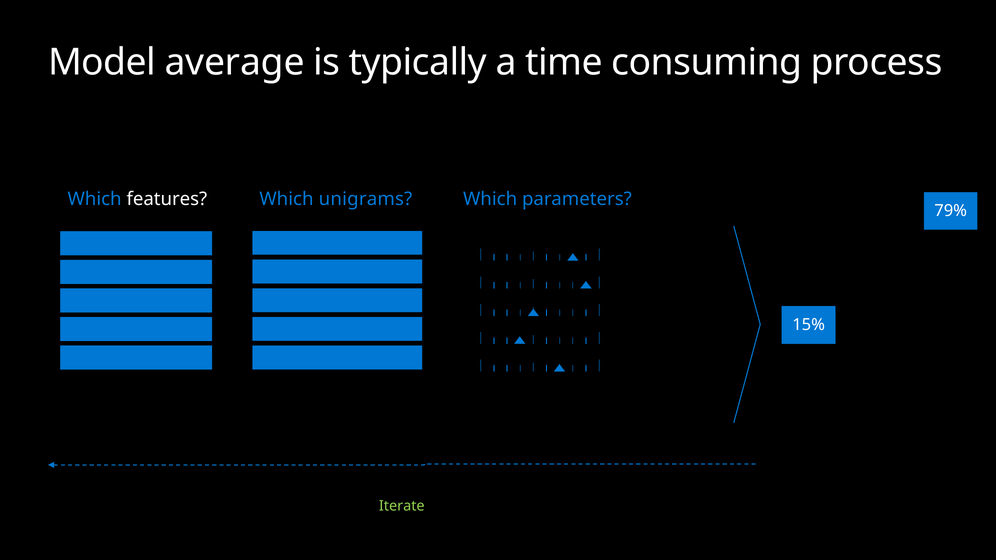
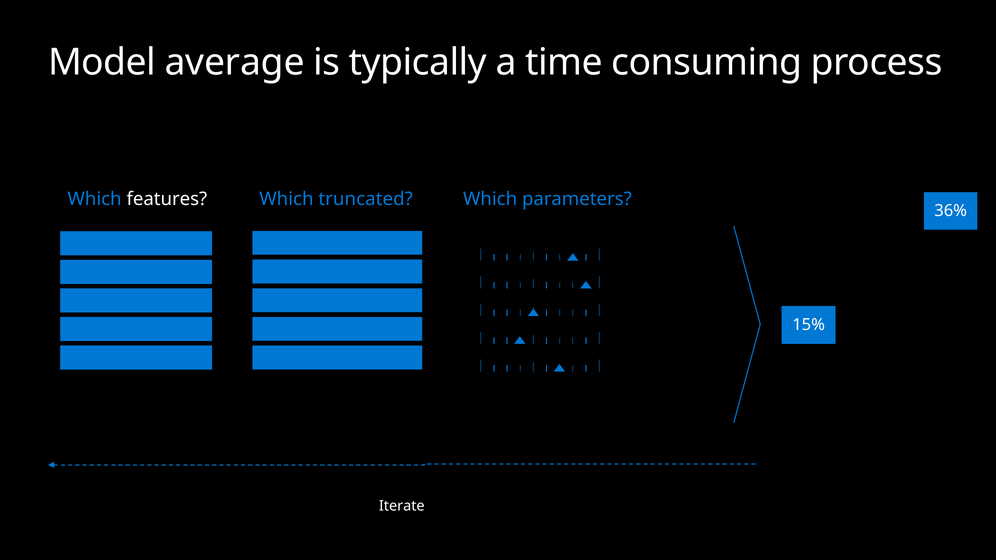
unigrams: unigrams -> truncated (366, 199)
79%: 79% -> 36% (951, 211)
Iterate colour: light green -> white (402, 506)
